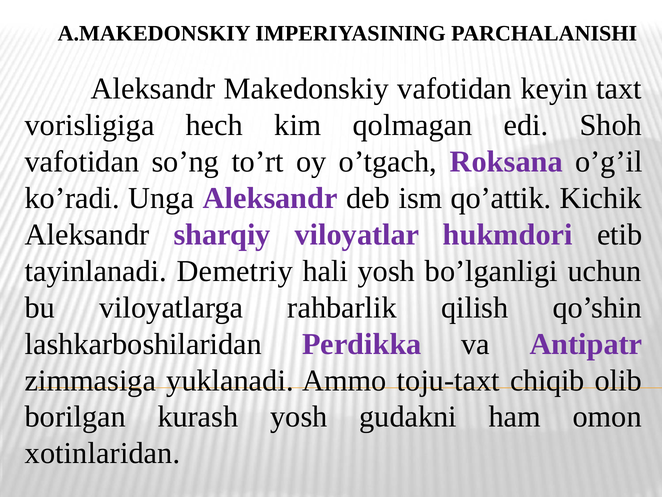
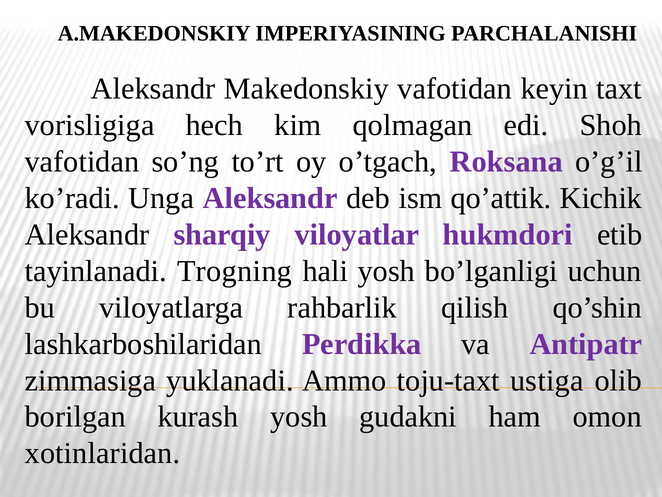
Demetriy: Demetriy -> Trogning (235, 271)
chiqib: chiqib -> ustiga (547, 380)
